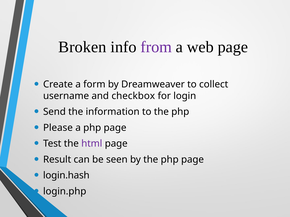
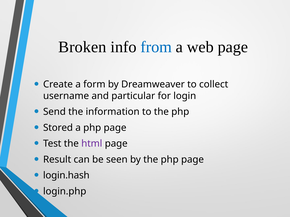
from colour: purple -> blue (156, 47)
checkbox: checkbox -> particular (133, 96)
Please: Please -> Stored (58, 128)
